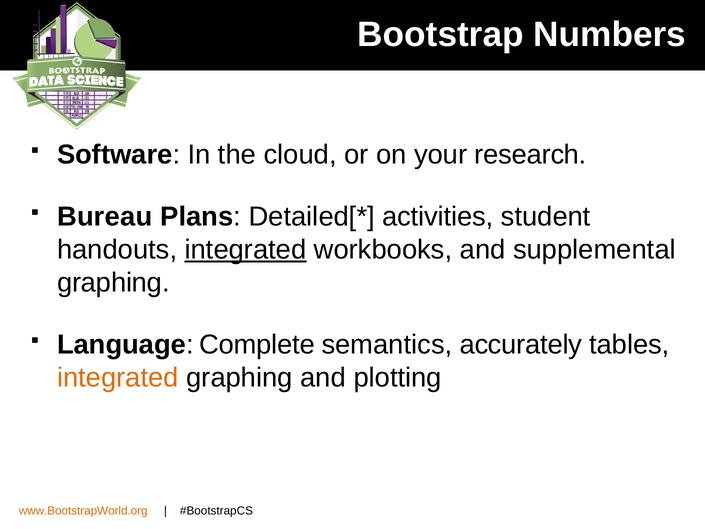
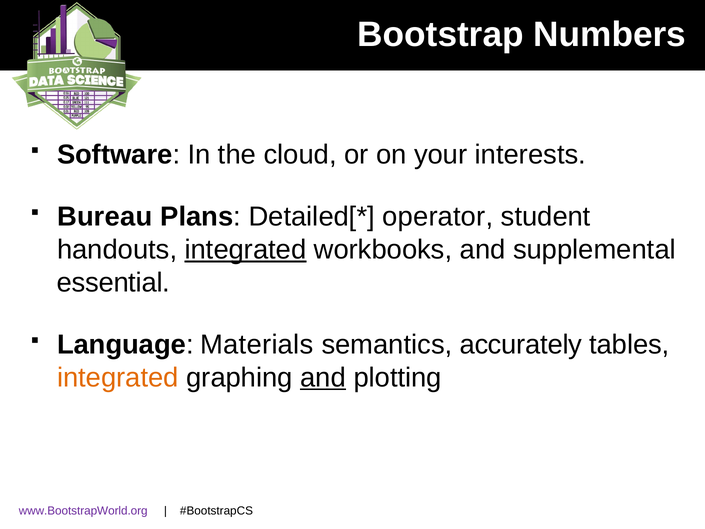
research: research -> interests (530, 155)
activities: activities -> operator (438, 217)
graphing: graphing -> essential (113, 282)
Complete: Complete -> Materials (257, 344)
and underline: none -> present (323, 377)
www.BootstrapWorld.org colour: orange -> purple (83, 511)
